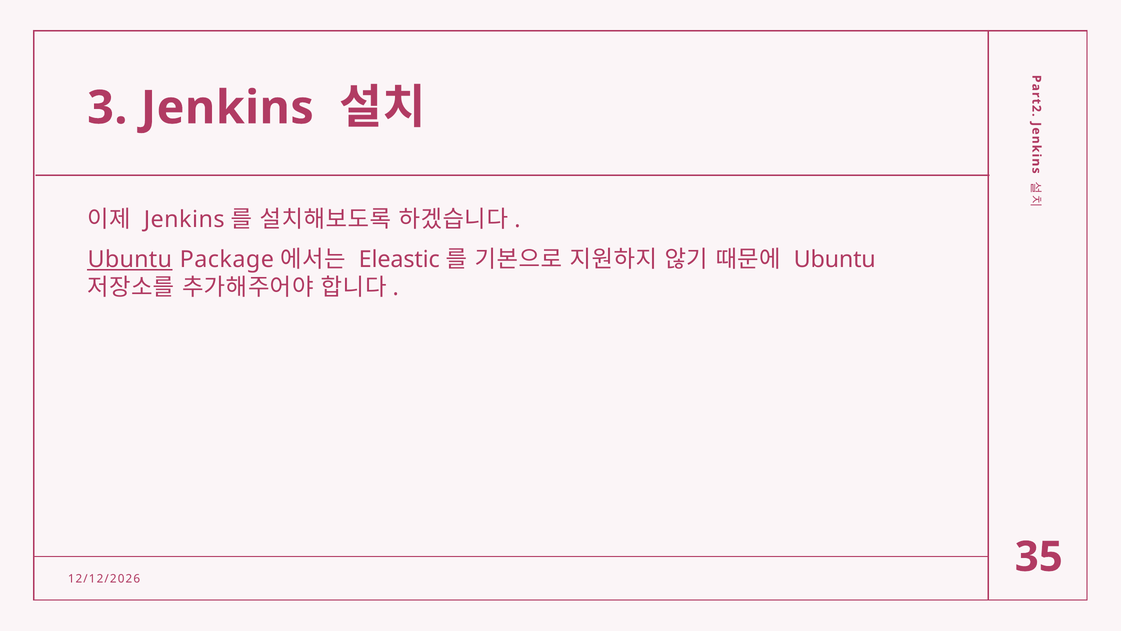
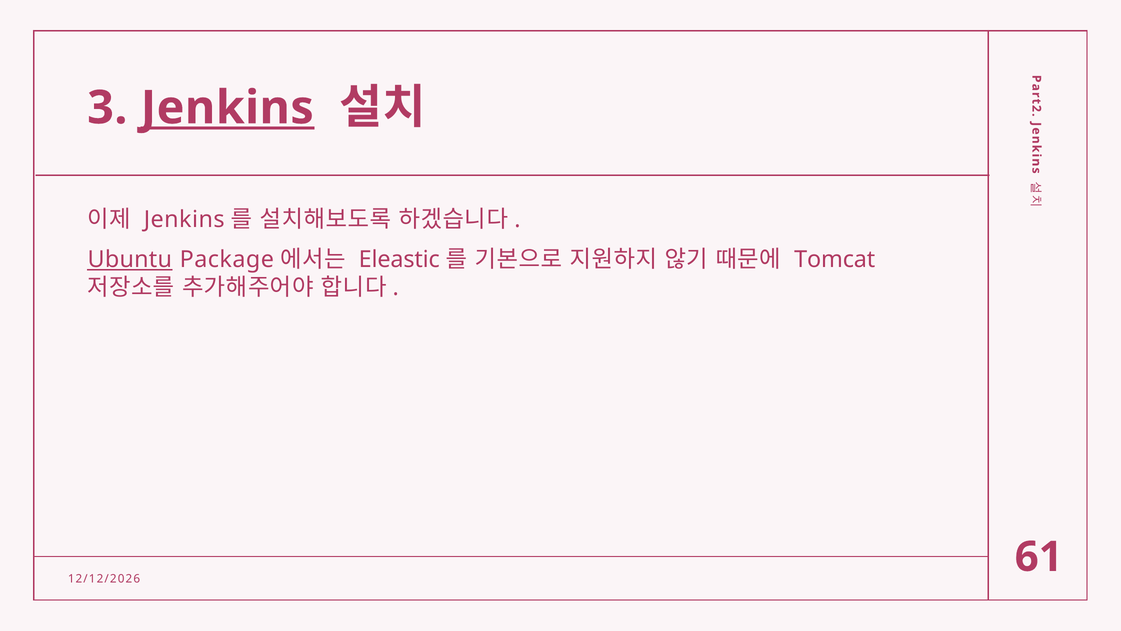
Jenkins underline: none -> present (227, 108)
Ubuntu: Ubuntu -> Tomcat (835, 259)
35: 35 -> 61 (1039, 557)
